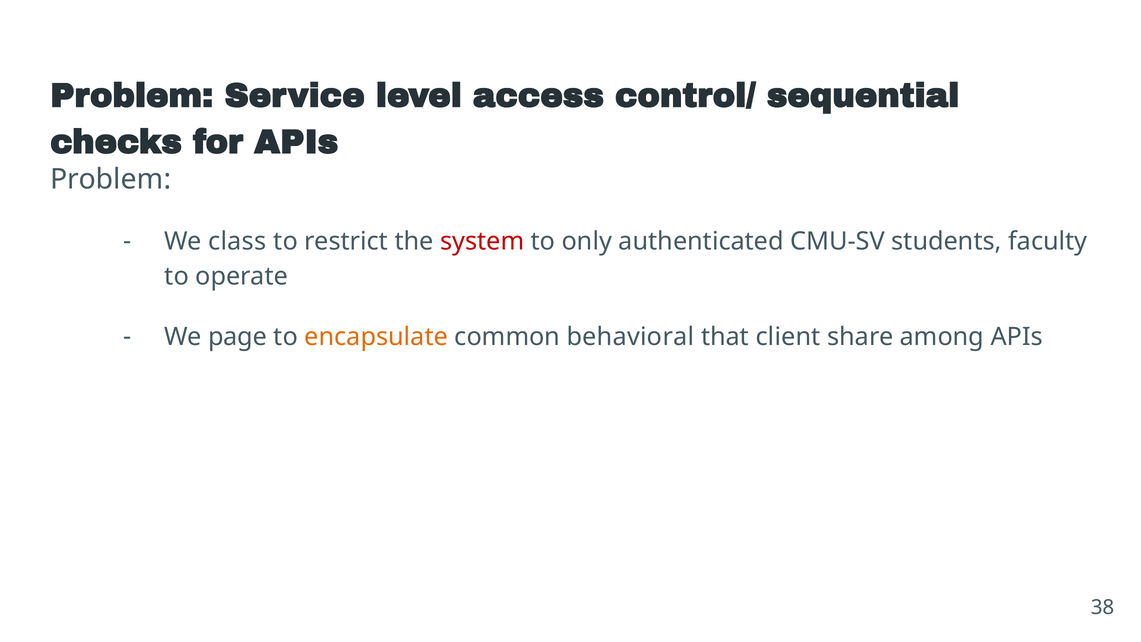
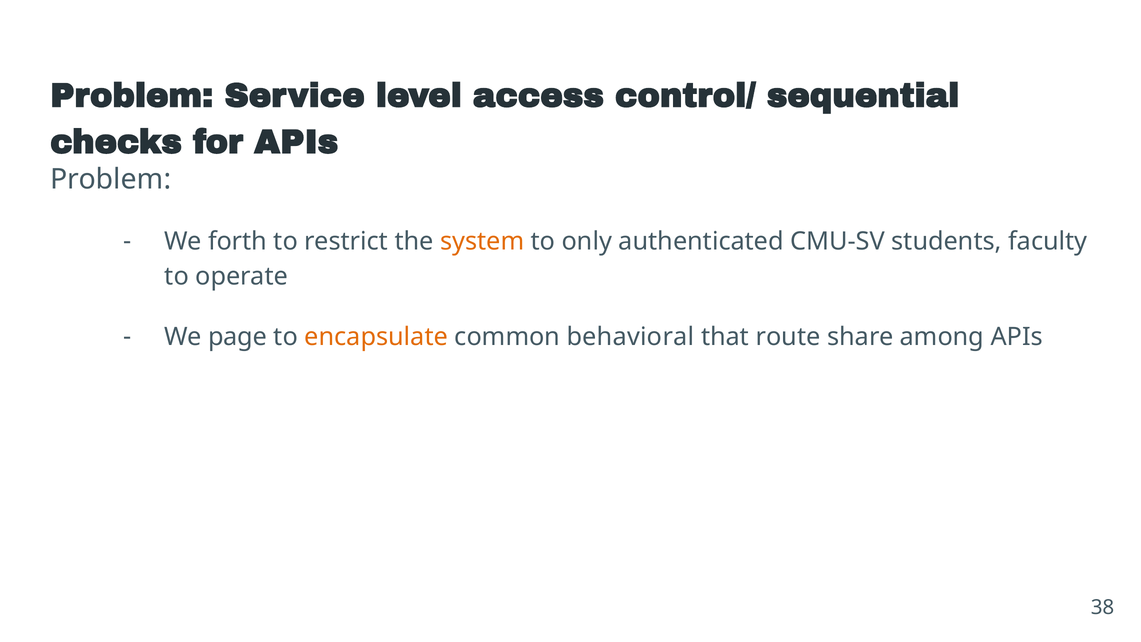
class: class -> forth (238, 241)
system colour: red -> orange (482, 241)
client: client -> route (788, 337)
